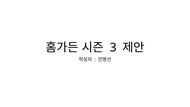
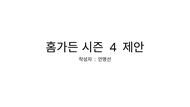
3: 3 -> 4 (113, 47)
